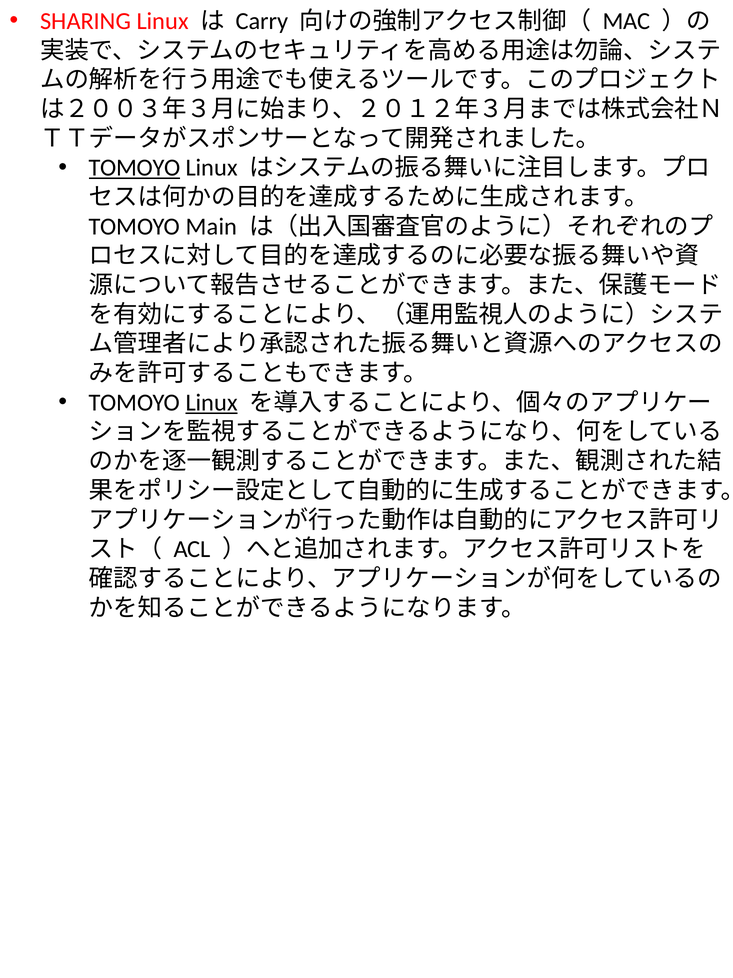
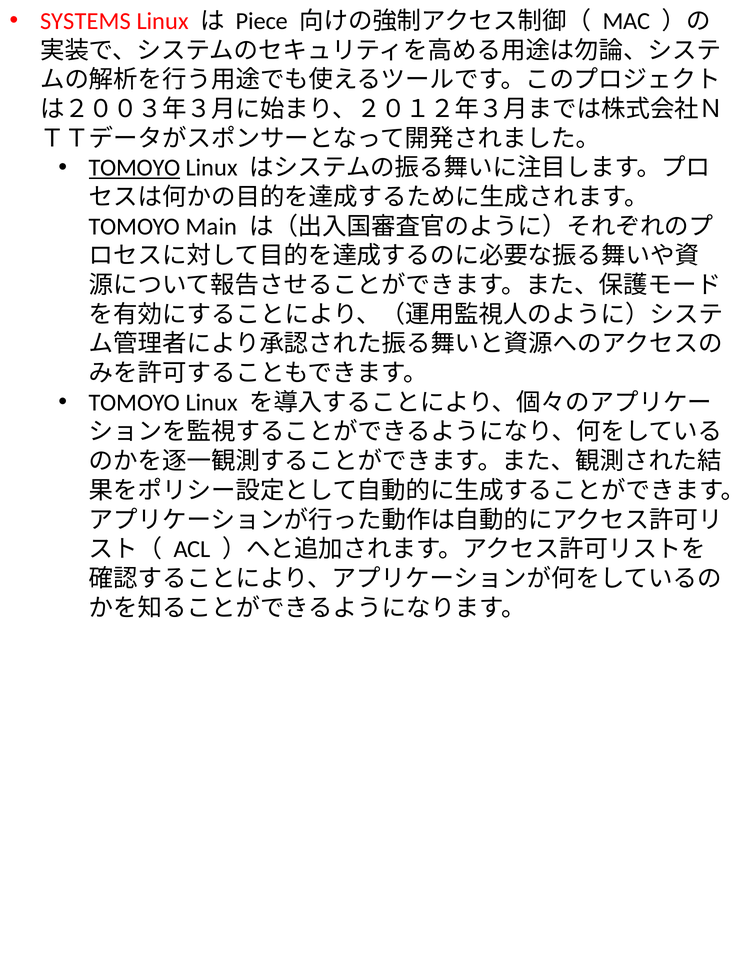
SHARING: SHARING -> SYSTEMS (86, 21)
Carry: Carry -> Piece (262, 21)
Linux underline: present -> none (212, 402)
